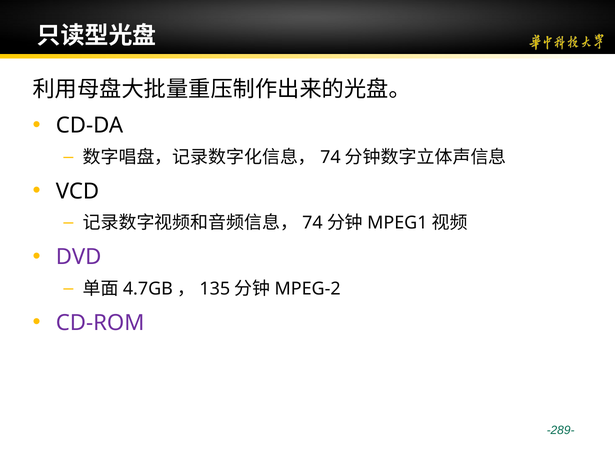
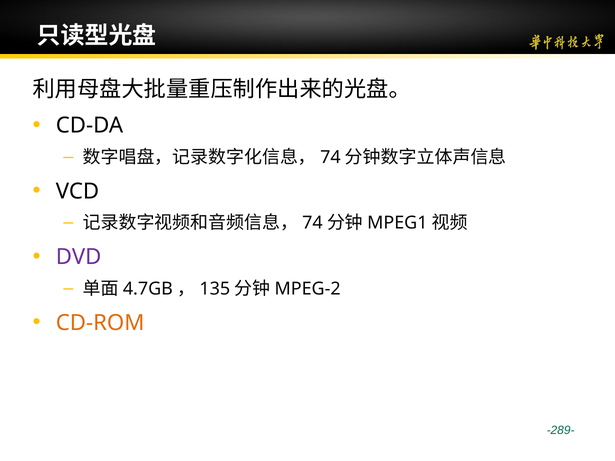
CD-ROM colour: purple -> orange (100, 323)
